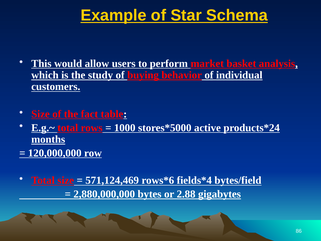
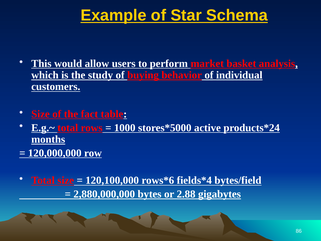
571,124,469: 571,124,469 -> 120,100,000 (112, 180)
